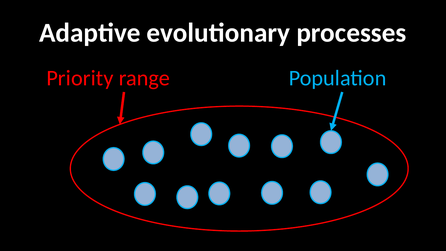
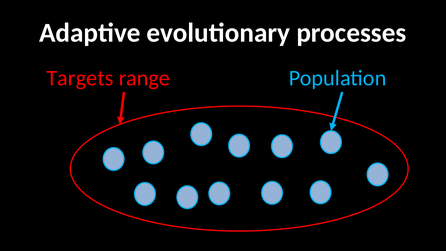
Priority: Priority -> Targets (80, 78)
